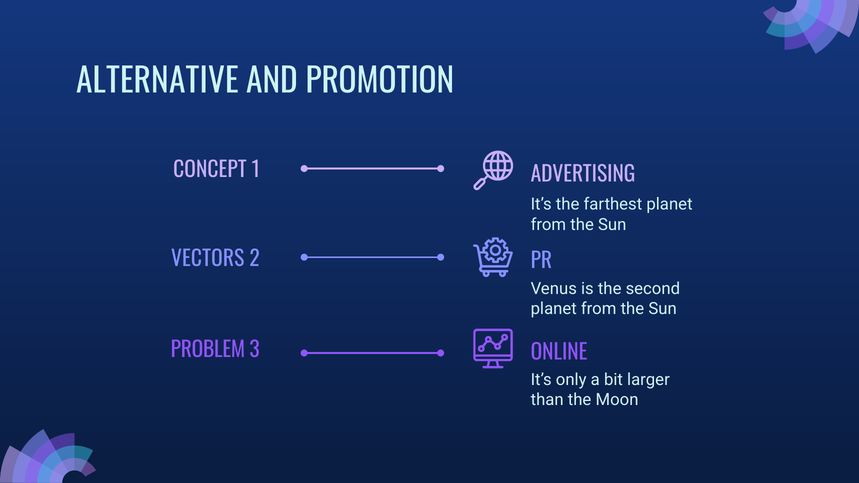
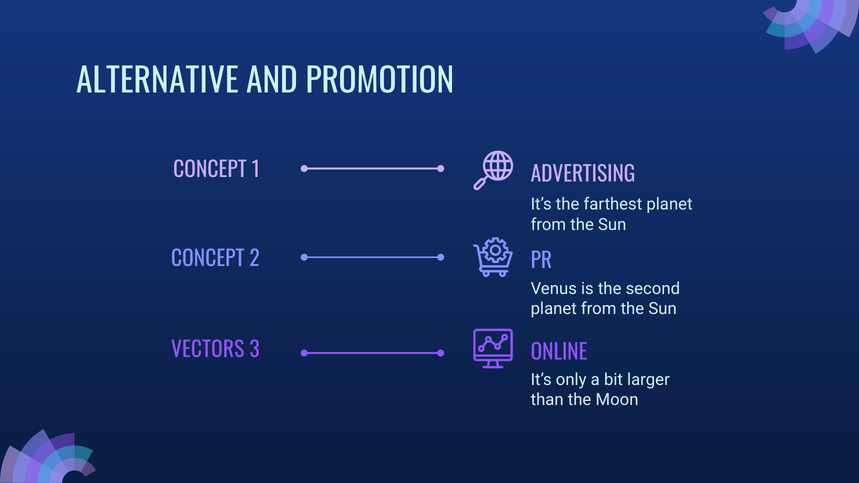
VECTORS: VECTORS -> CONCEPT (208, 259)
PROBLEM: PROBLEM -> VECTORS (208, 350)
